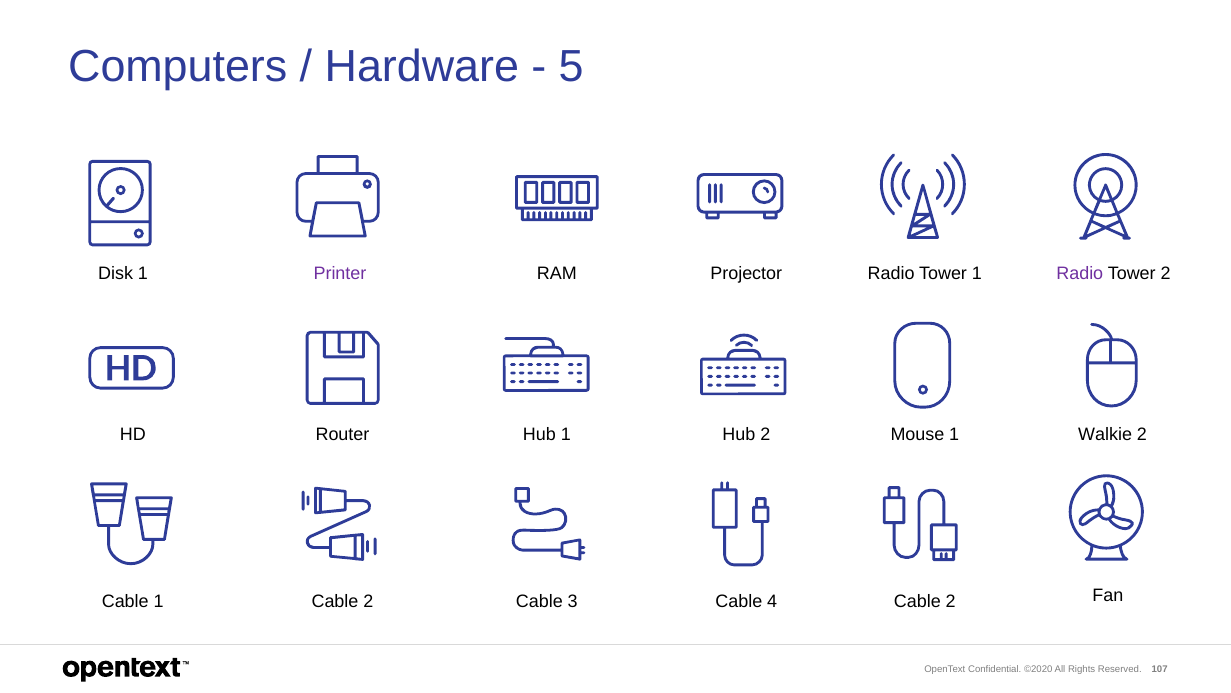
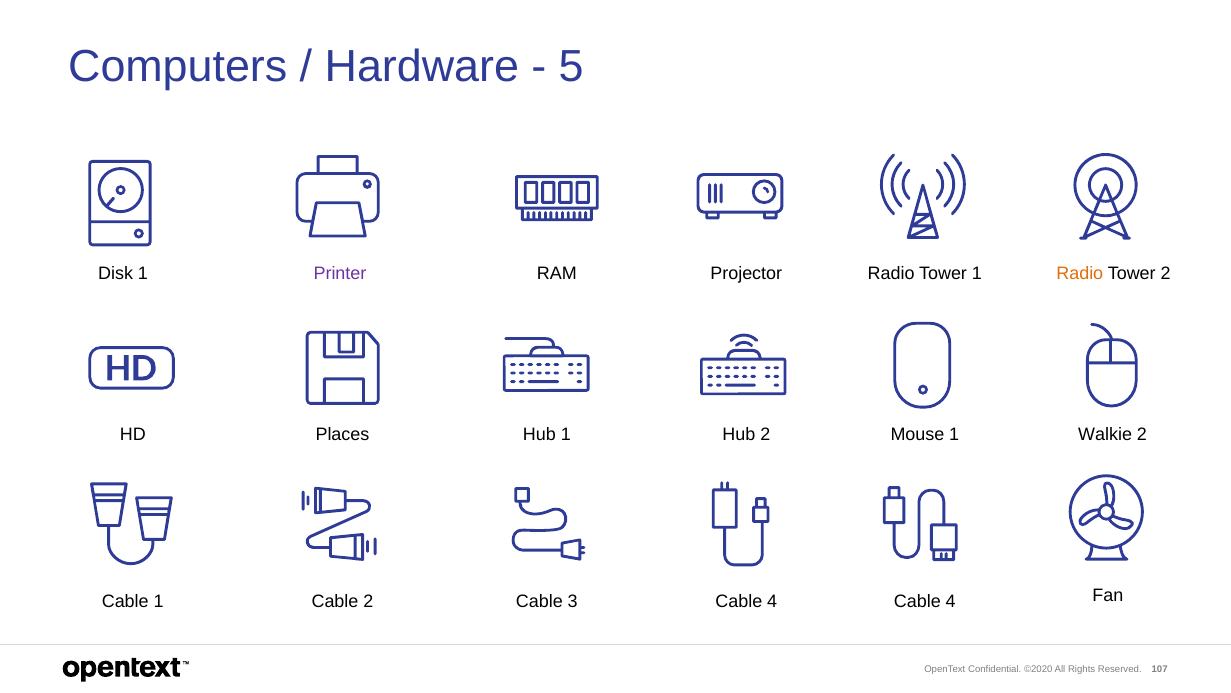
Radio colour: purple -> orange (1080, 273)
Router: Router -> Places (342, 434)
2: 2 -> 4 (951, 601)
